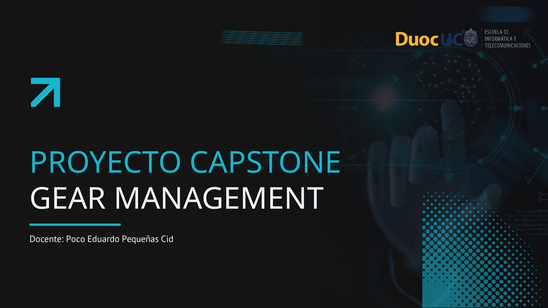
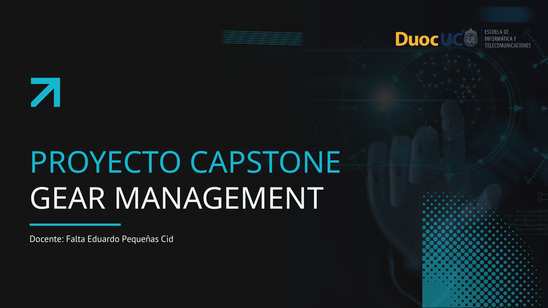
Poco: Poco -> Falta (76, 239)
